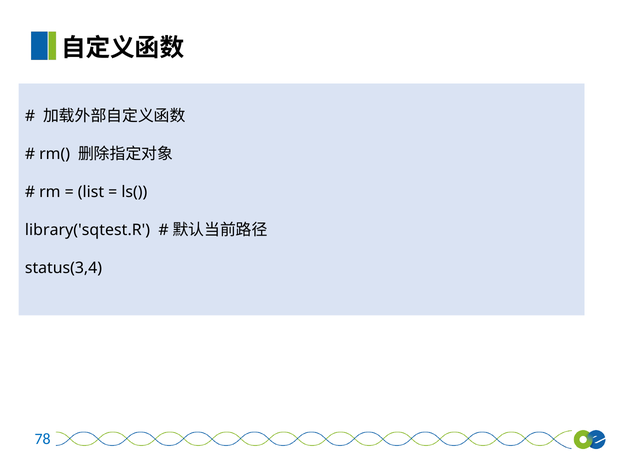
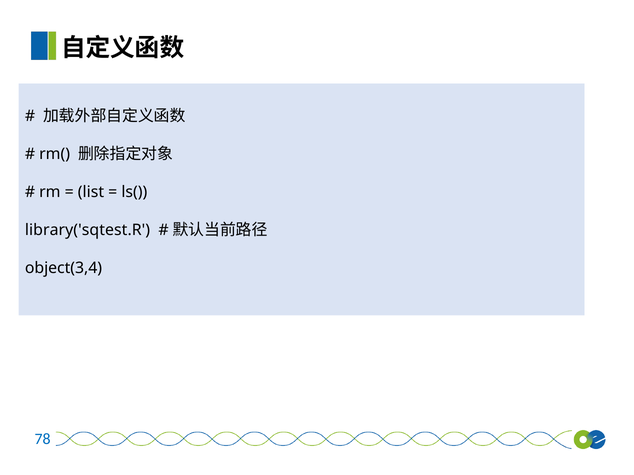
status(3,4: status(3,4 -> object(3,4 (63, 269)
